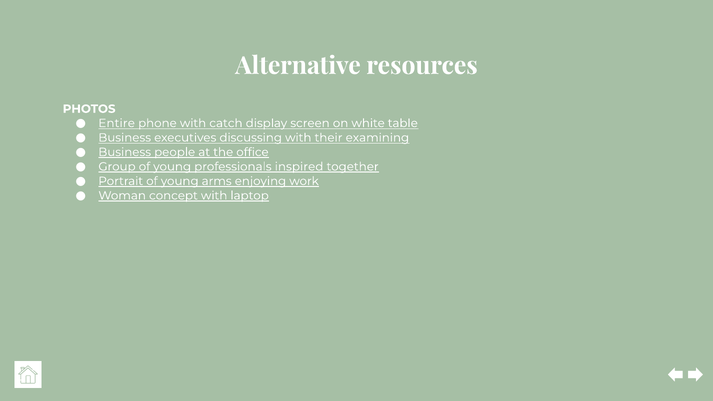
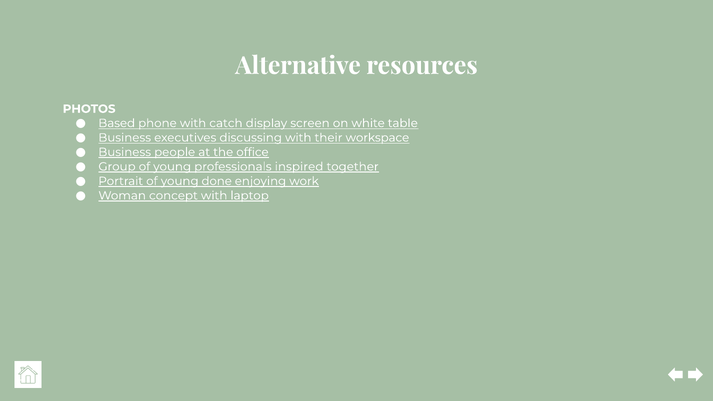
Entire: Entire -> Based (117, 123)
examining: examining -> workspace (377, 138)
arms: arms -> done (217, 181)
